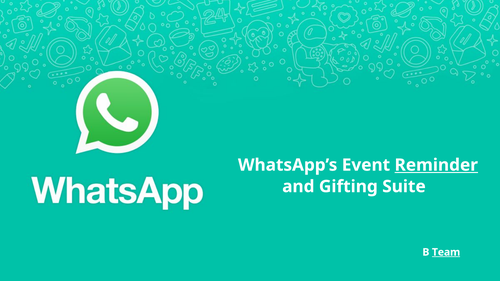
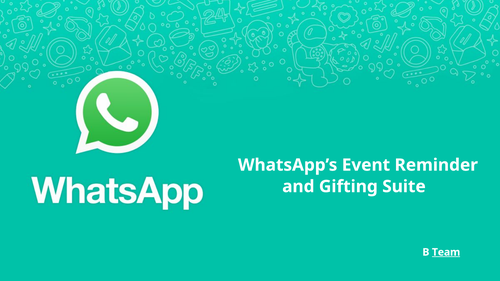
Reminder underline: present -> none (436, 165)
